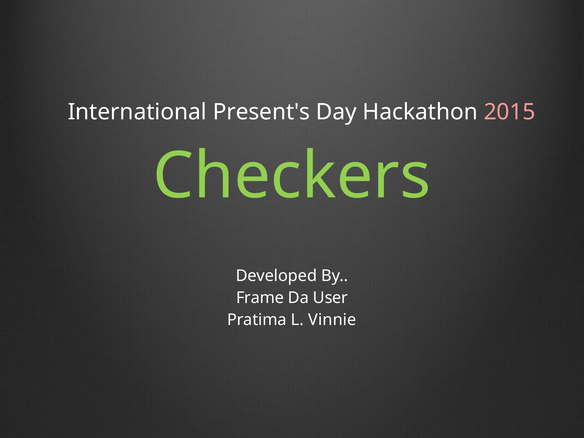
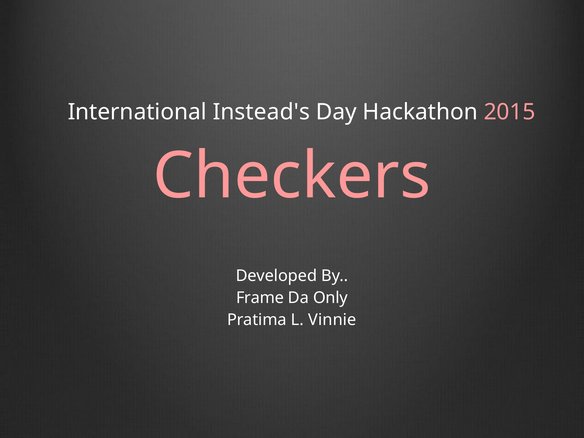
Present's: Present's -> Instead's (261, 112)
Checkers colour: light green -> pink (292, 176)
User: User -> Only (330, 298)
